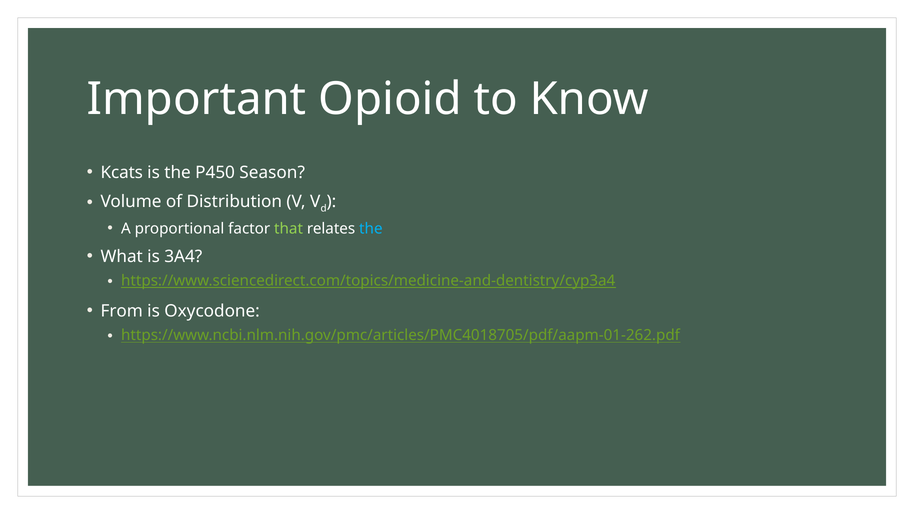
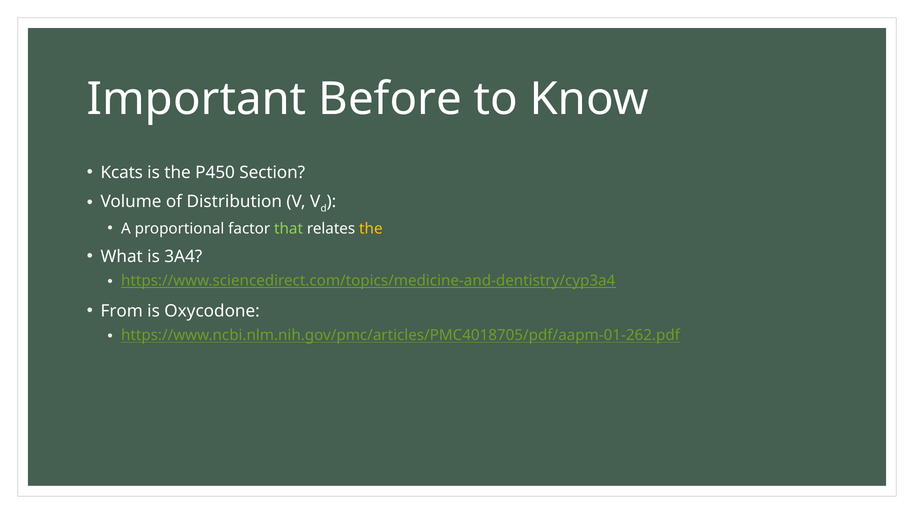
Opioid: Opioid -> Before (390, 99)
Season: Season -> Section (272, 173)
the colour: light blue -> yellow (371, 229)
